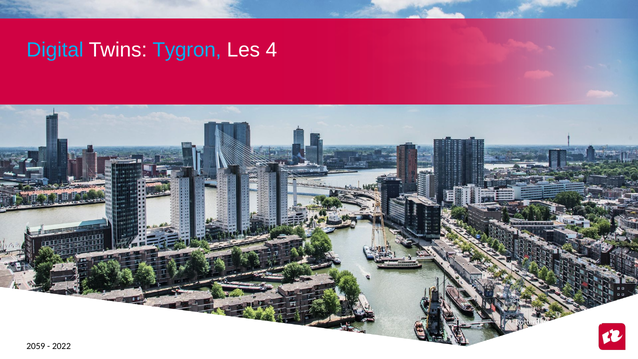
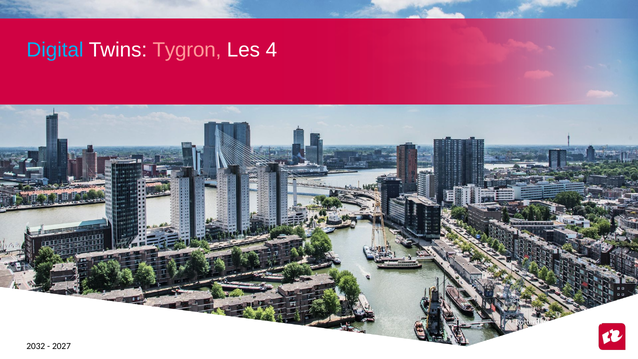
Tygron colour: light blue -> pink (187, 50)
2059: 2059 -> 2032 (36, 346)
2022: 2022 -> 2027 (61, 346)
